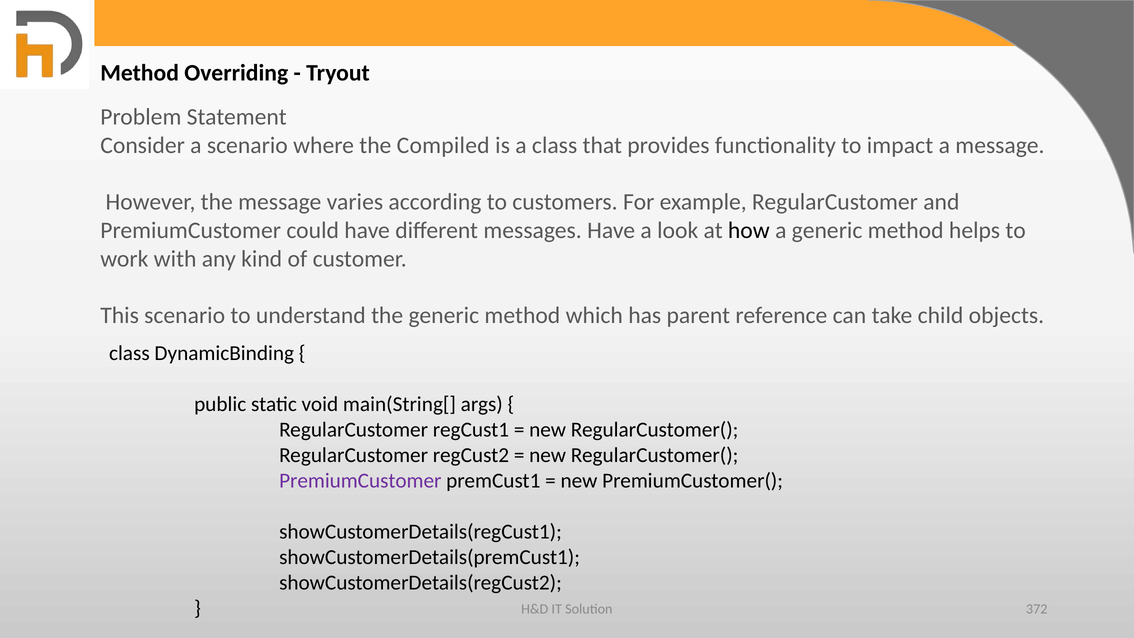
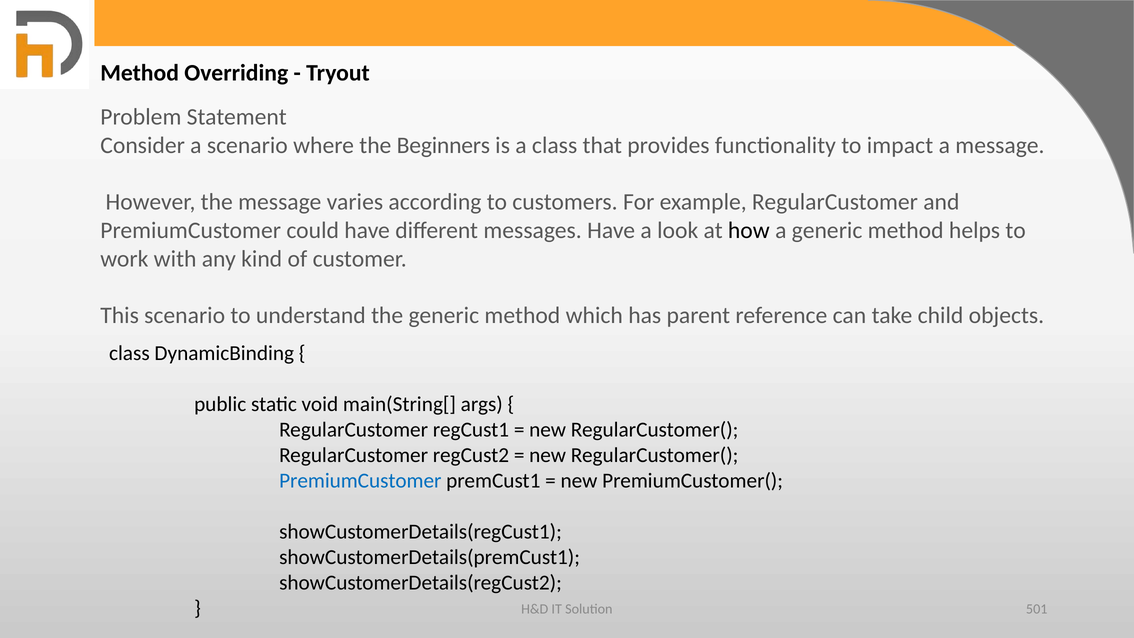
Compiled: Compiled -> Beginners (443, 145)
PremiumCustomer colour: purple -> blue (360, 481)
372: 372 -> 501 (1037, 609)
